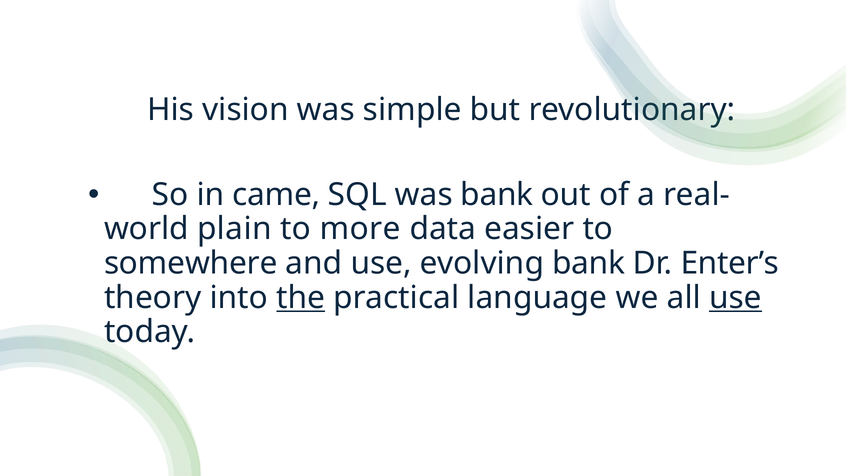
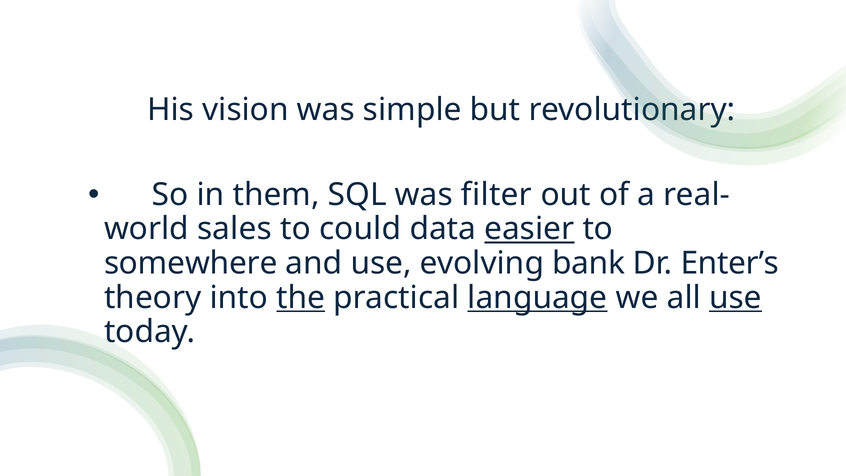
came: came -> them (276, 195)
was bank: bank -> filter (497, 195)
plain: plain -> sales (234, 229)
more: more -> could (360, 229)
easier underline: none -> present (529, 229)
language underline: none -> present (537, 297)
